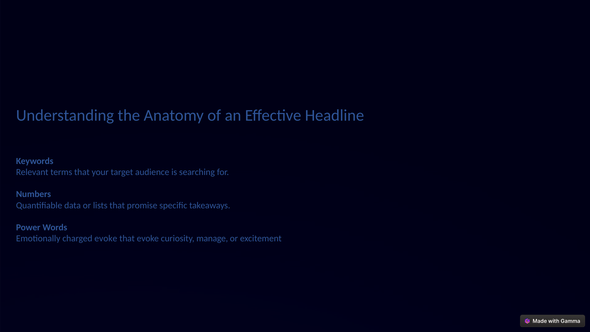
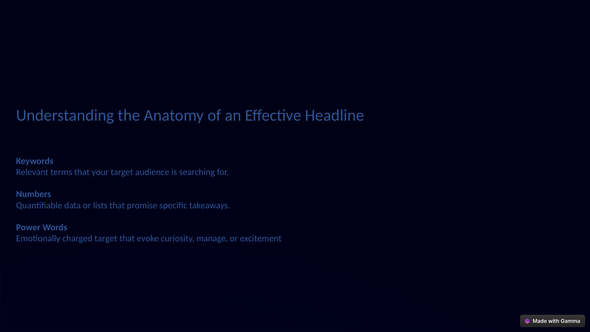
charged evoke: evoke -> target (106, 238)
